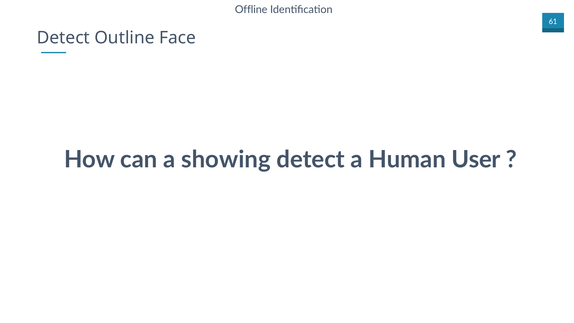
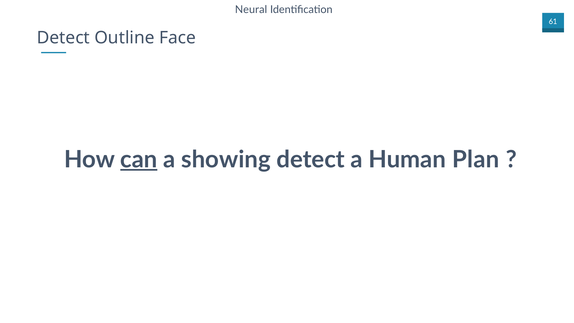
Offline: Offline -> Neural (251, 10)
can underline: none -> present (139, 159)
User: User -> Plan (476, 159)
